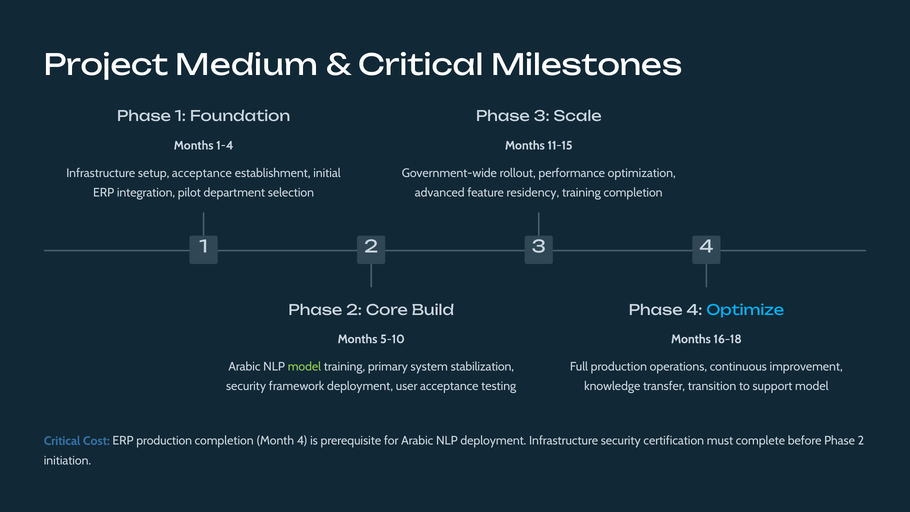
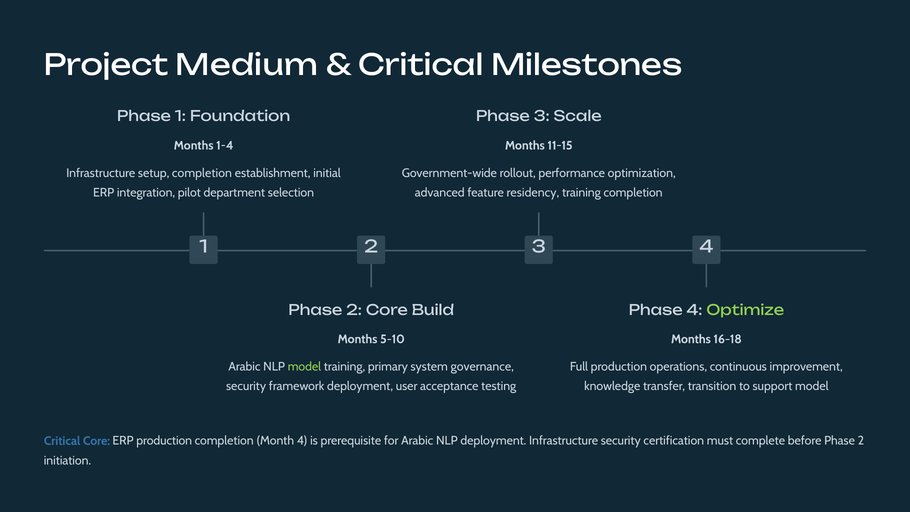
setup acceptance: acceptance -> completion (202, 173)
Optimize colour: light blue -> light green (745, 310)
stabilization: stabilization -> governance (482, 367)
Critical Cost: Cost -> Core (96, 441)
